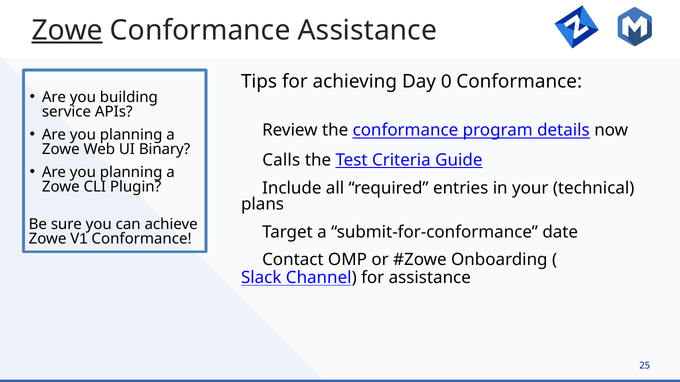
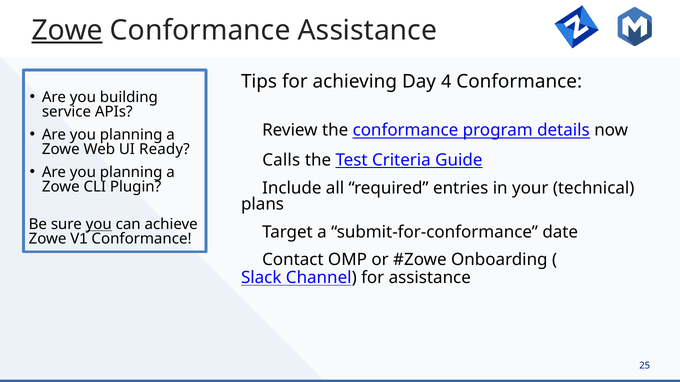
0: 0 -> 4 (446, 82)
Binary: Binary -> Ready (164, 149)
you underline: none -> present (99, 225)
